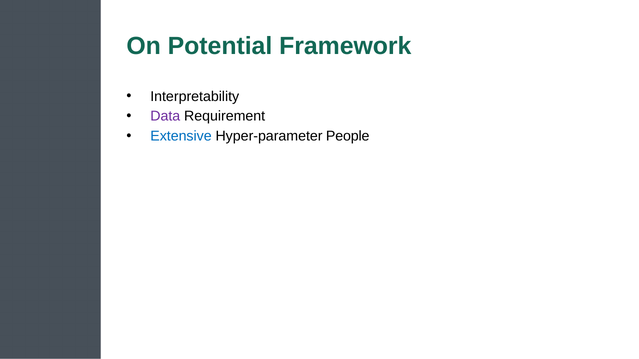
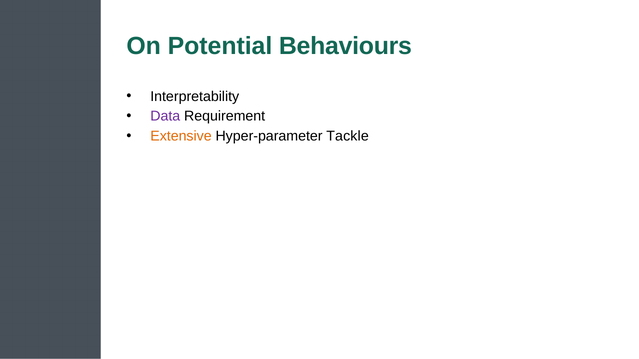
Framework: Framework -> Behaviours (345, 46)
Extensive colour: blue -> orange (181, 136)
People: People -> Tackle (348, 136)
